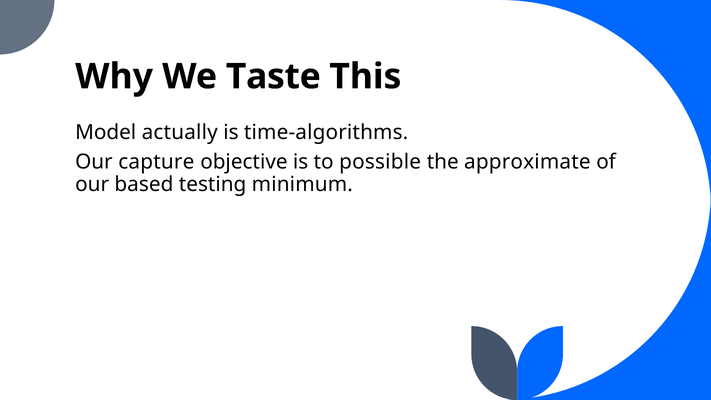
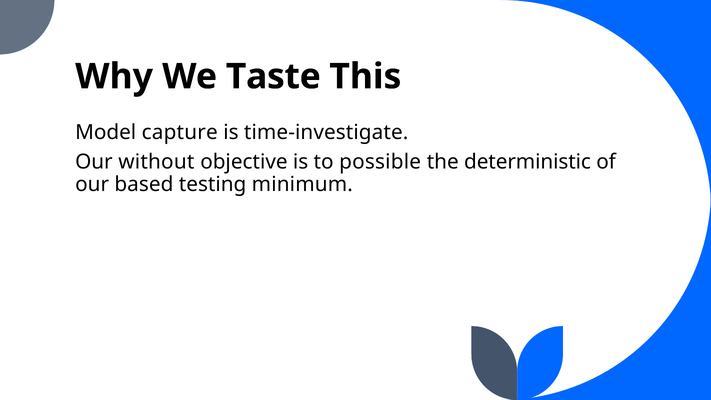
actually: actually -> capture (180, 132)
time-algorithms: time-algorithms -> time-investigate (326, 132)
capture: capture -> without (156, 162)
approximate: approximate -> deterministic (527, 162)
